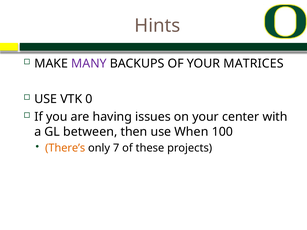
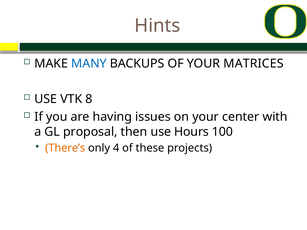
MANY colour: purple -> blue (89, 64)
0: 0 -> 8 (89, 99)
between: between -> proposal (90, 132)
When: When -> Hours (192, 132)
7: 7 -> 4 (116, 148)
